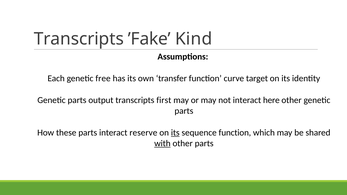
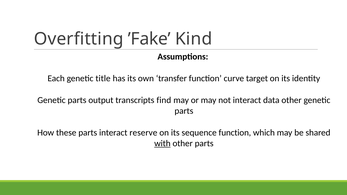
Transcripts: Transcripts -> Overfitting (79, 39)
free: free -> title (103, 78)
first: first -> find (164, 100)
here: here -> data (271, 100)
its underline: present -> none (175, 133)
